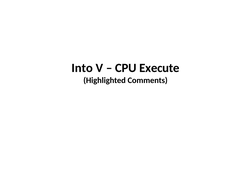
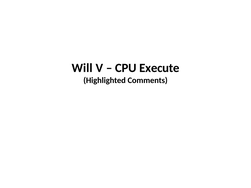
Into: Into -> Will (82, 68)
